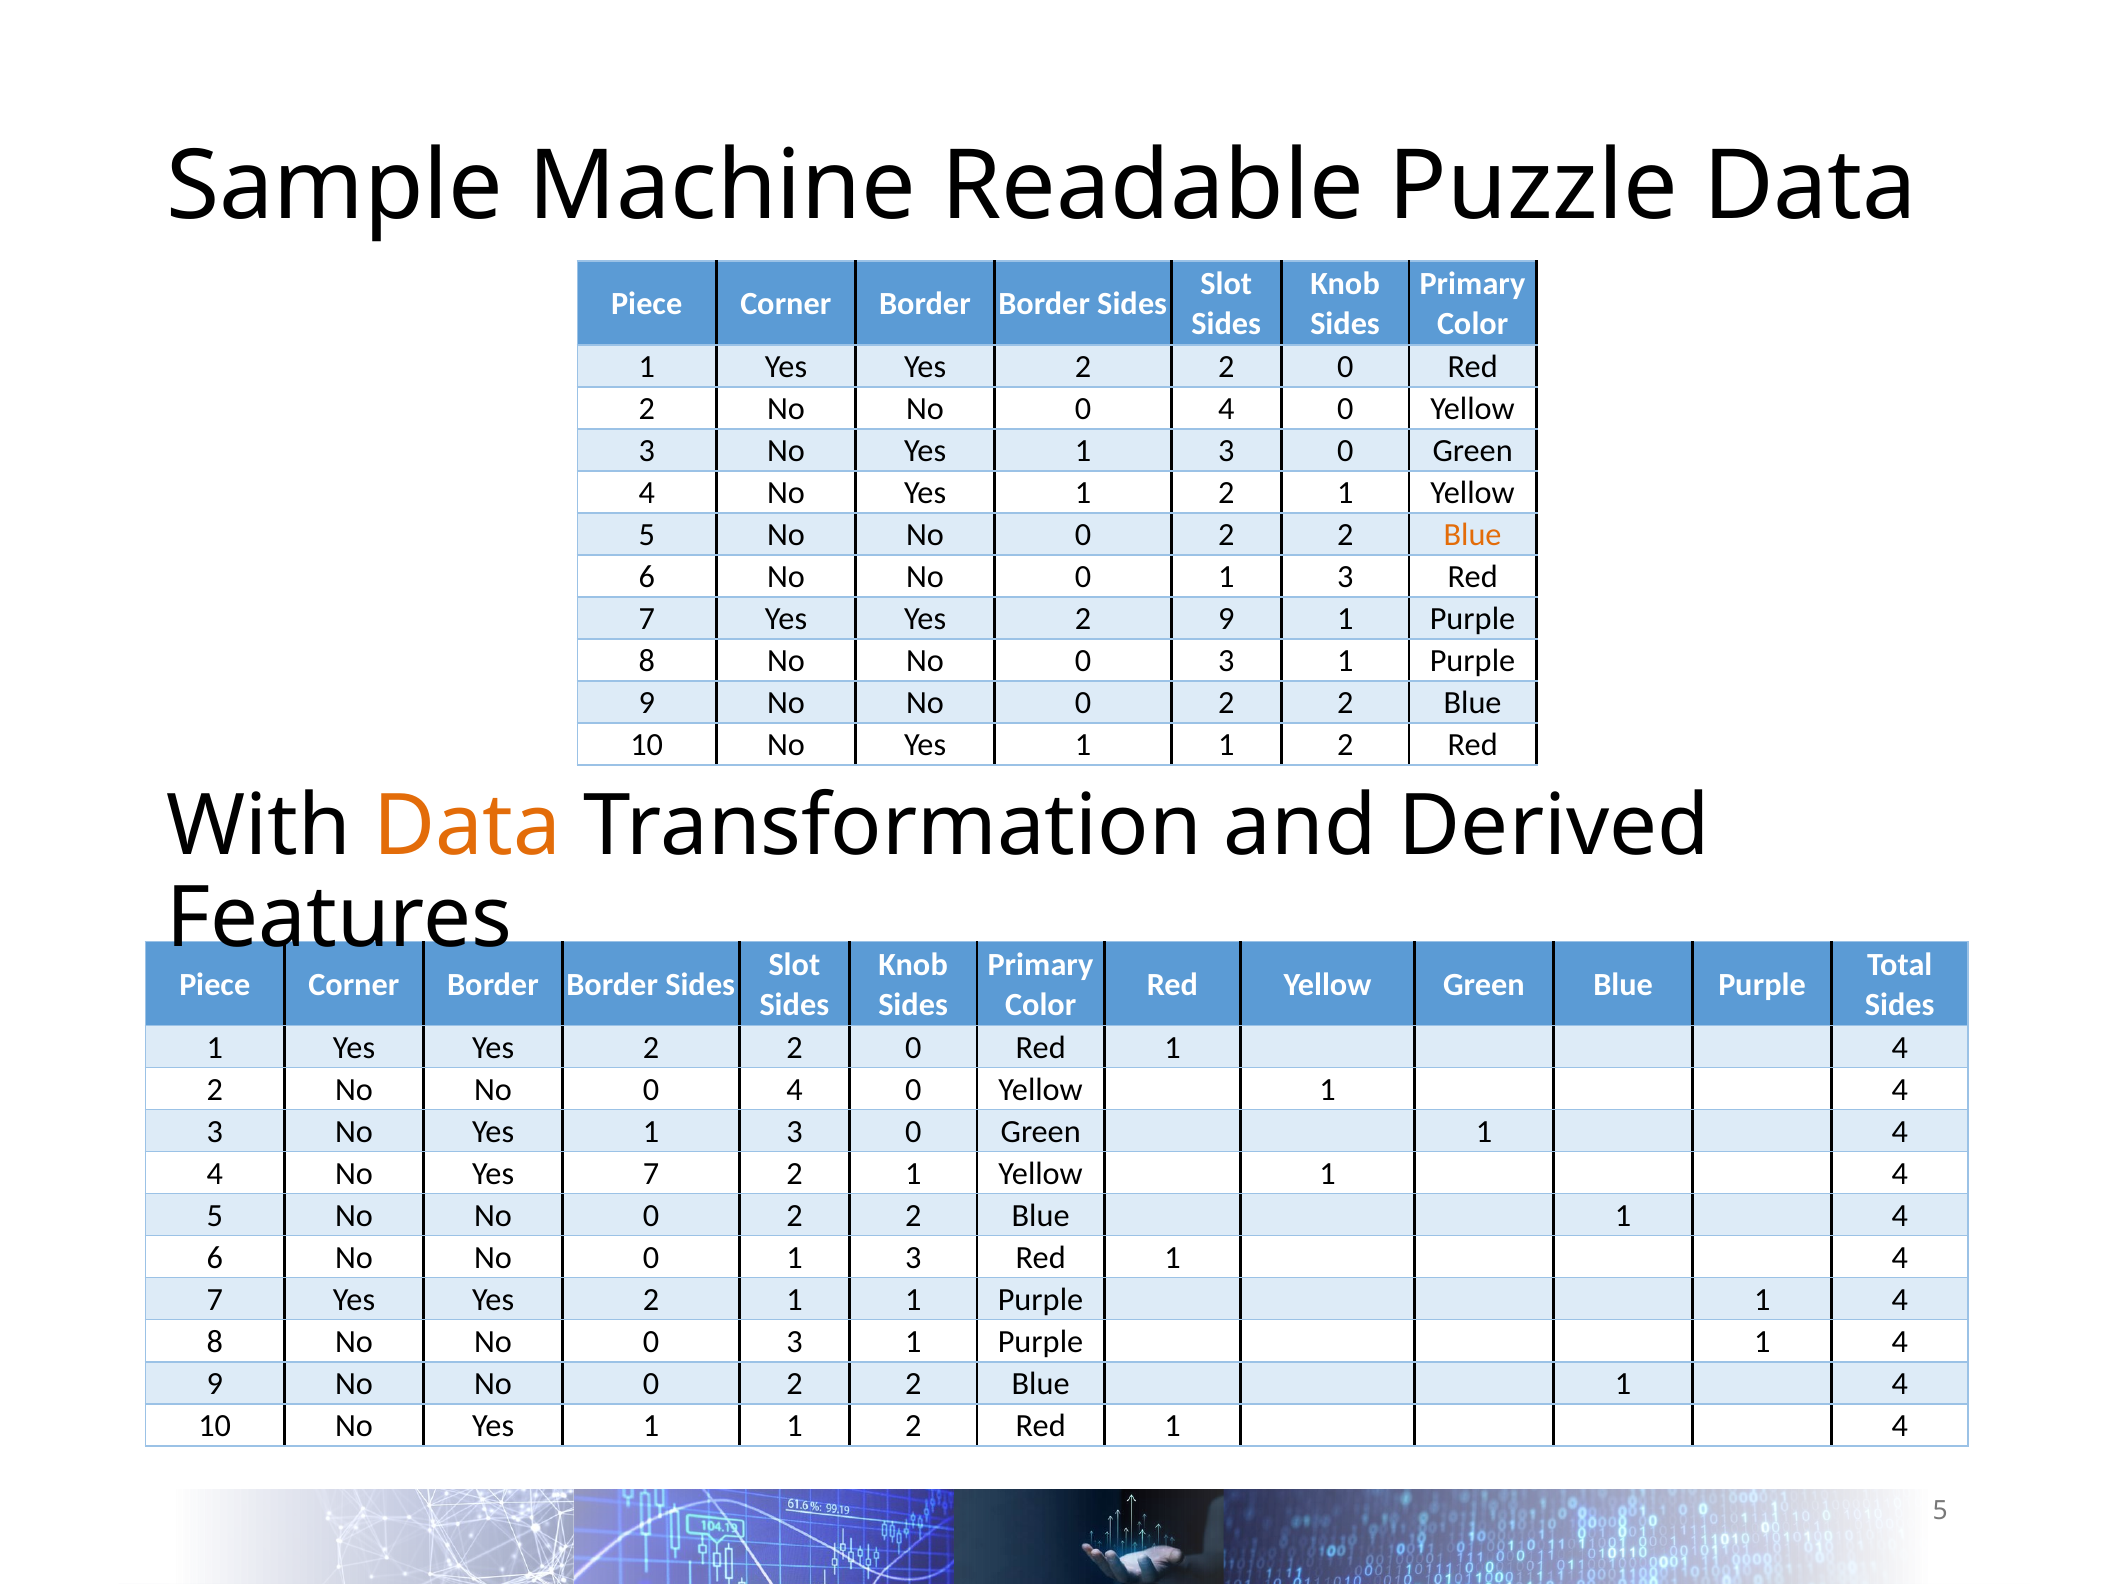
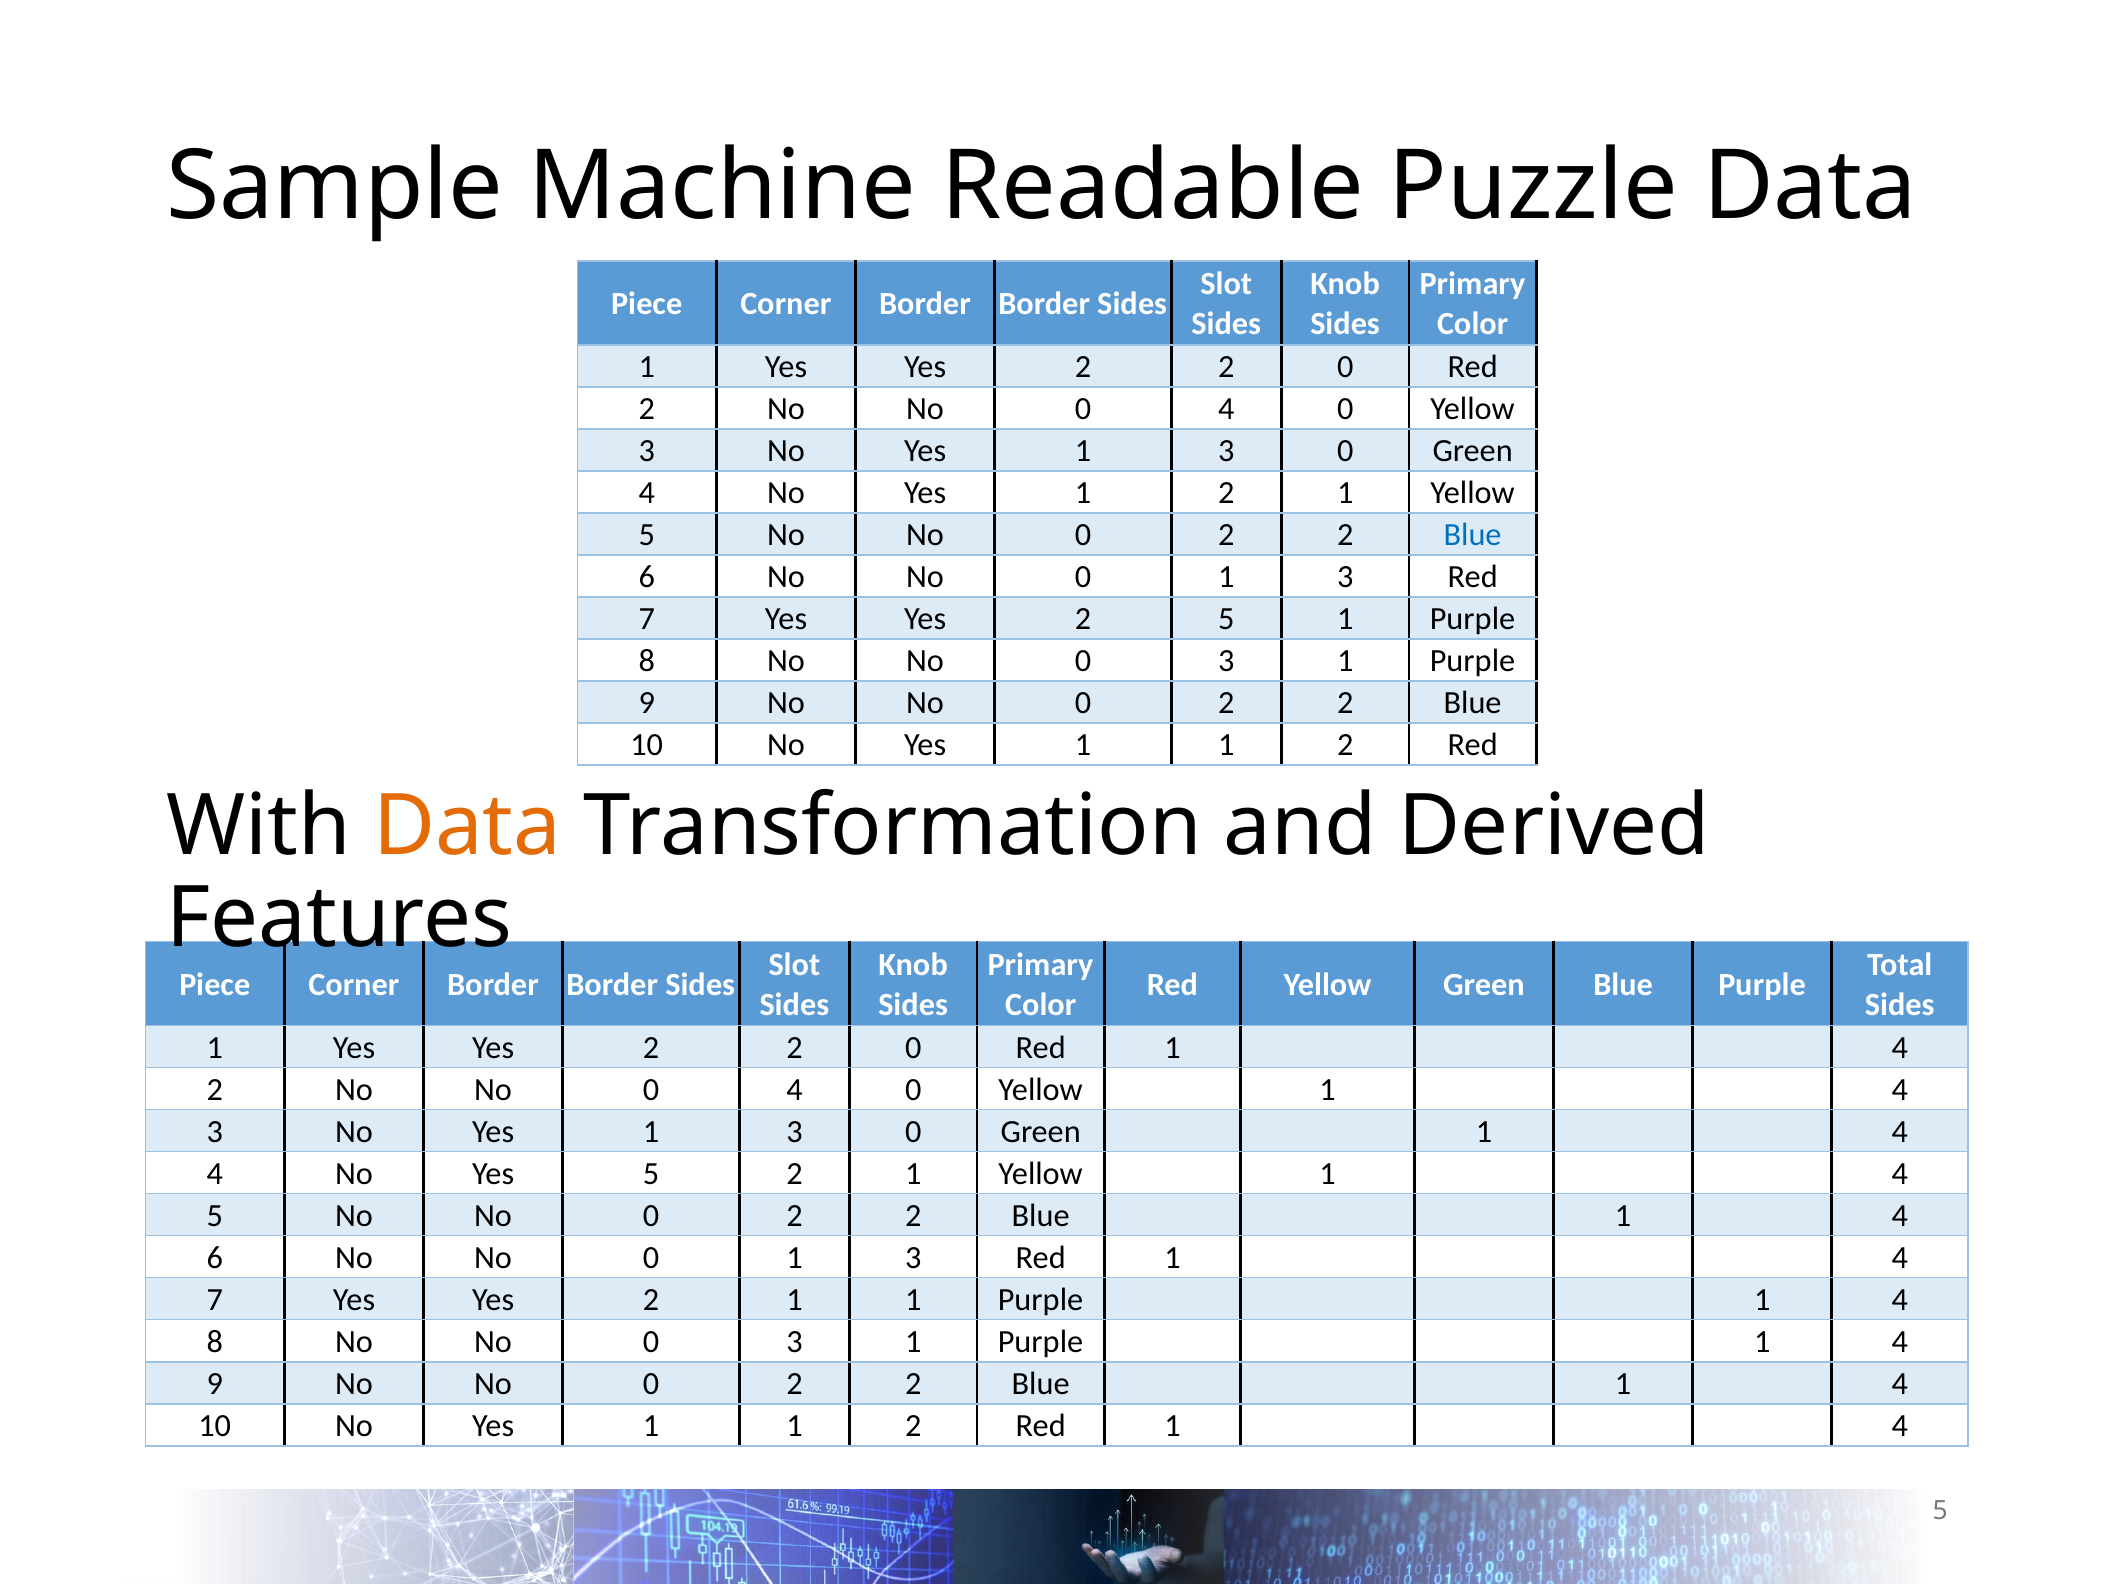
Blue colour: orange -> blue (1473, 535)
2 9: 9 -> 5 (1226, 619)
Yes 7: 7 -> 5 (651, 1174)
